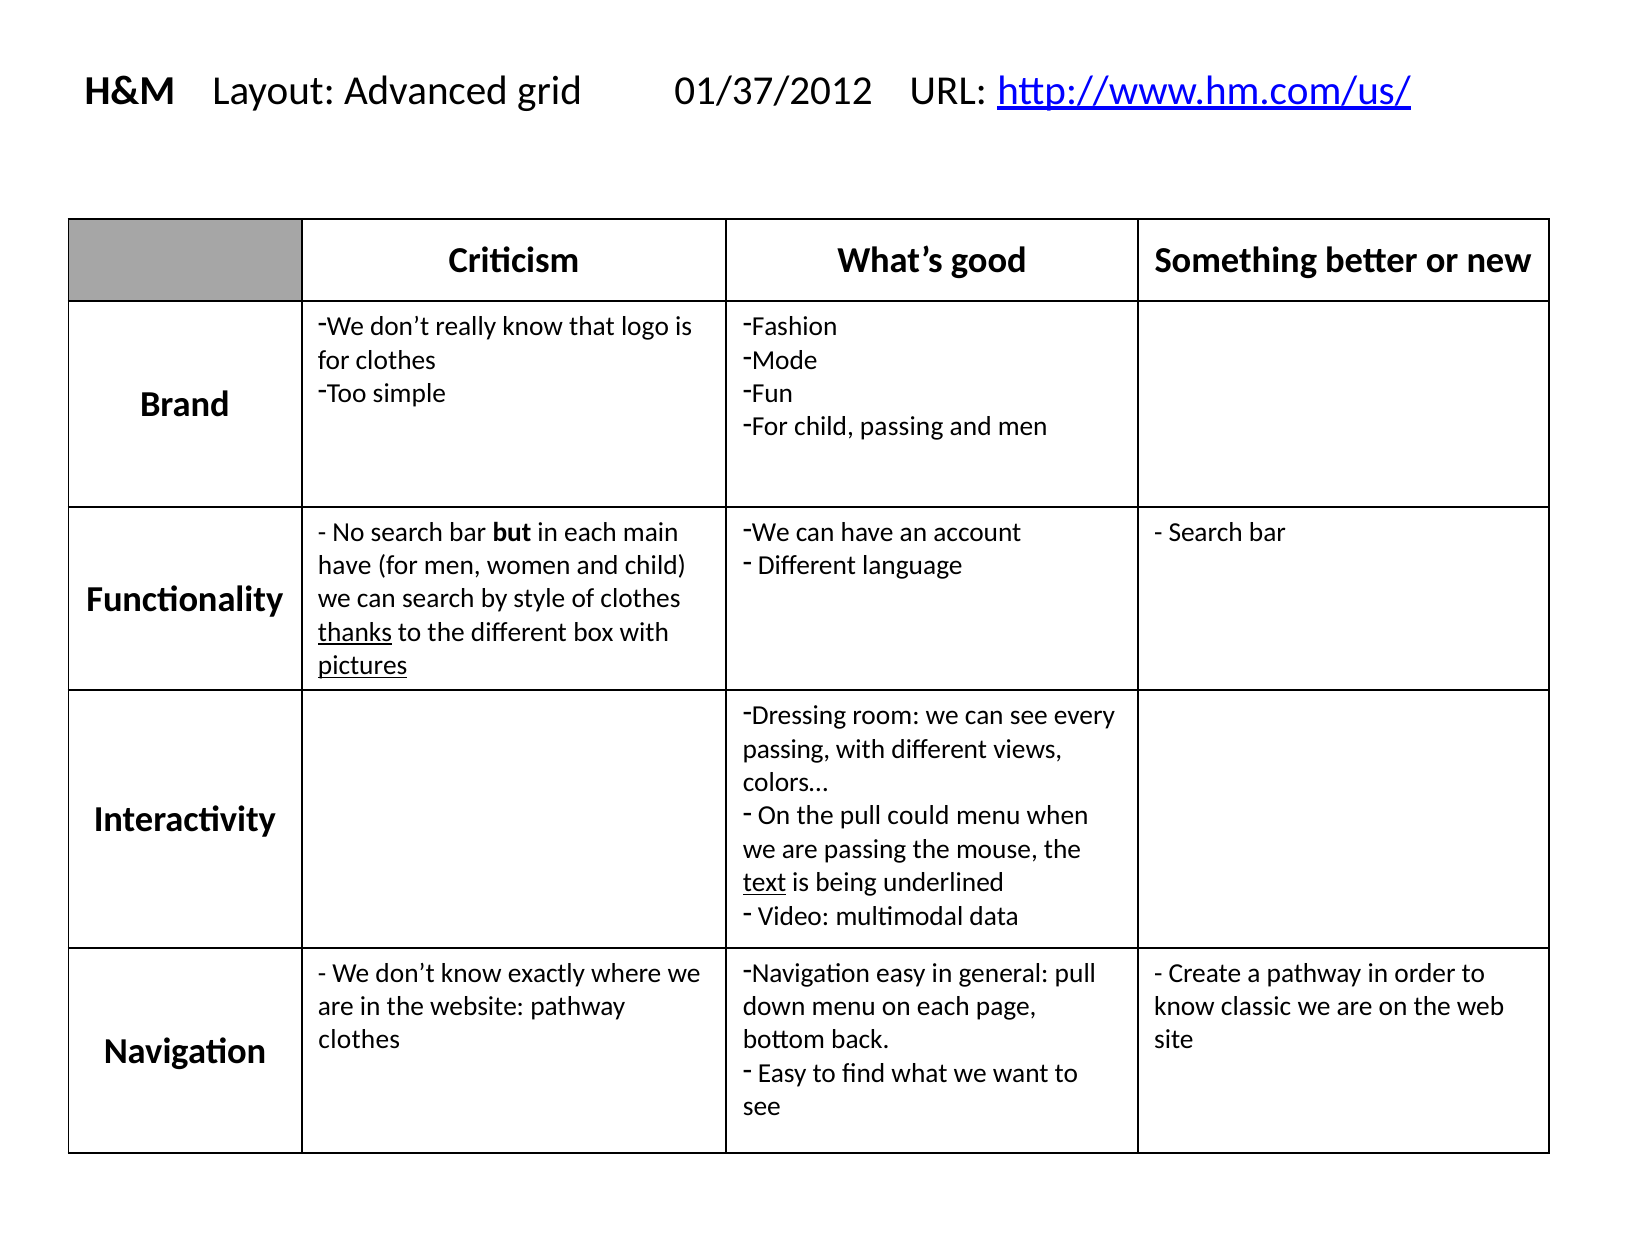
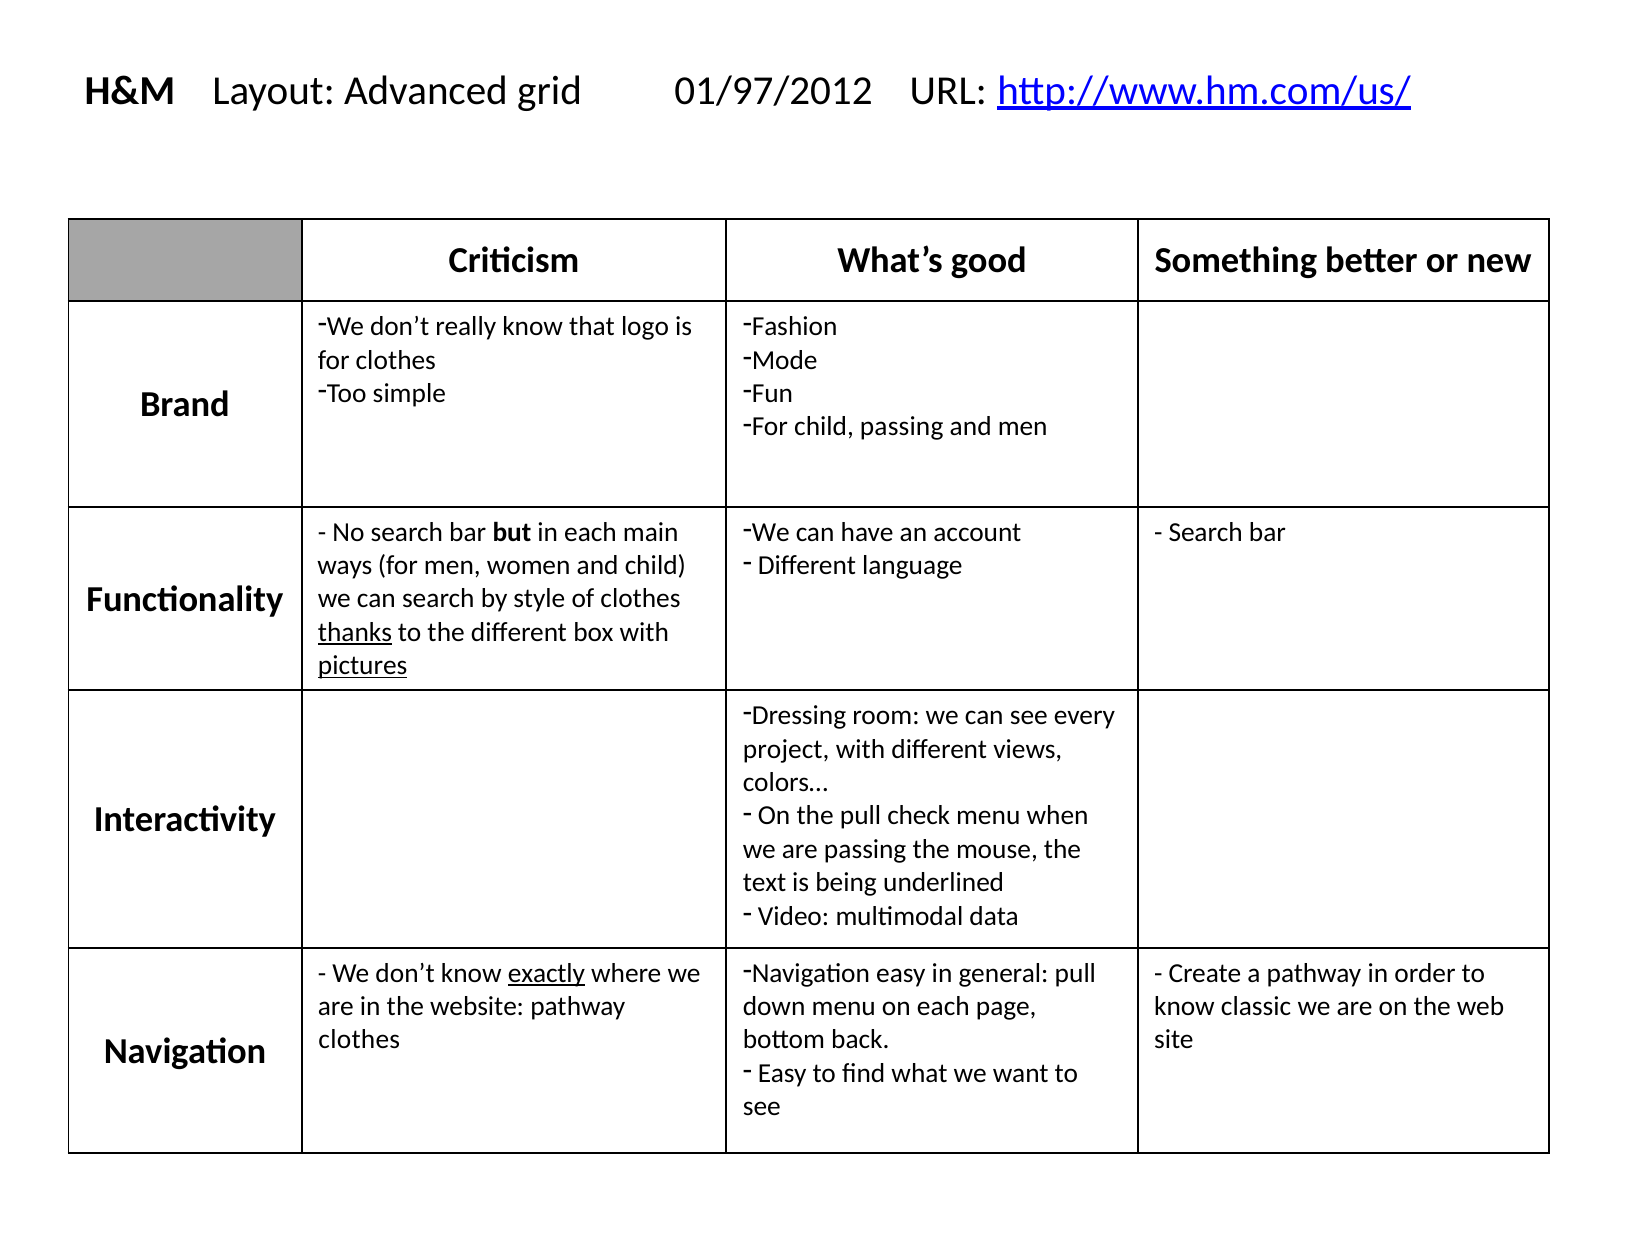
01/37/2012: 01/37/2012 -> 01/97/2012 (774, 91)
have: have -> ways (345, 566)
passing: passing -> project (786, 749)
could: could -> check (919, 816)
text underline: present -> none (765, 883)
exactly underline: none -> present (546, 974)
